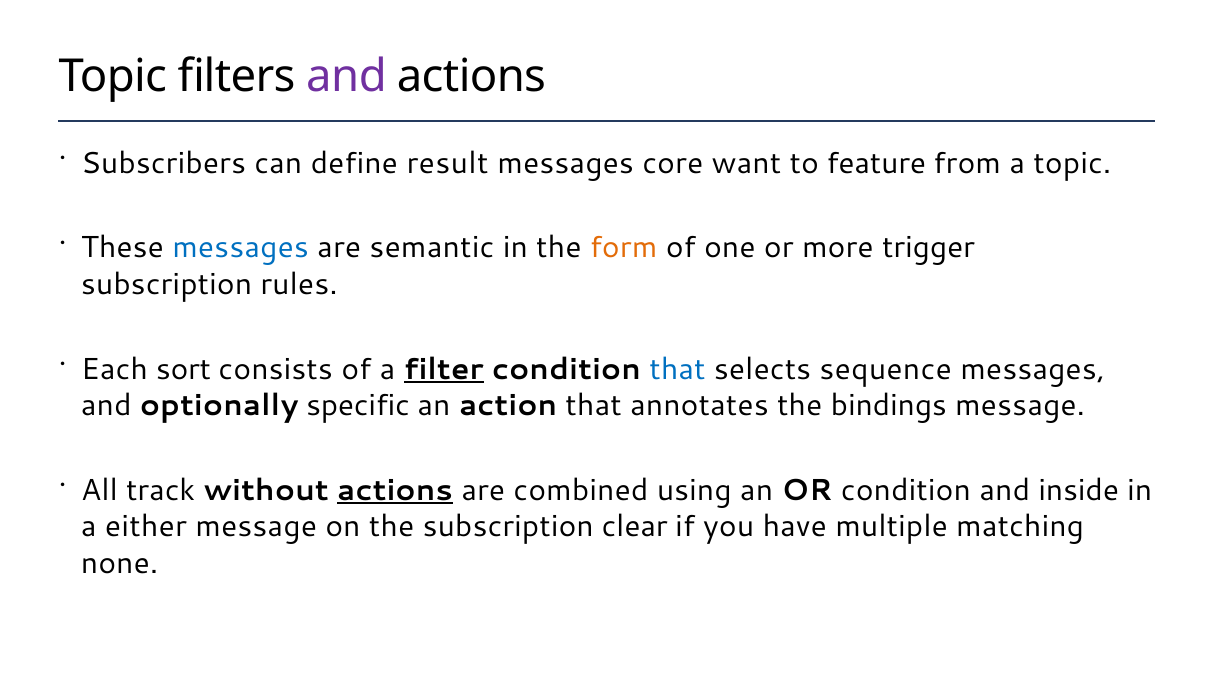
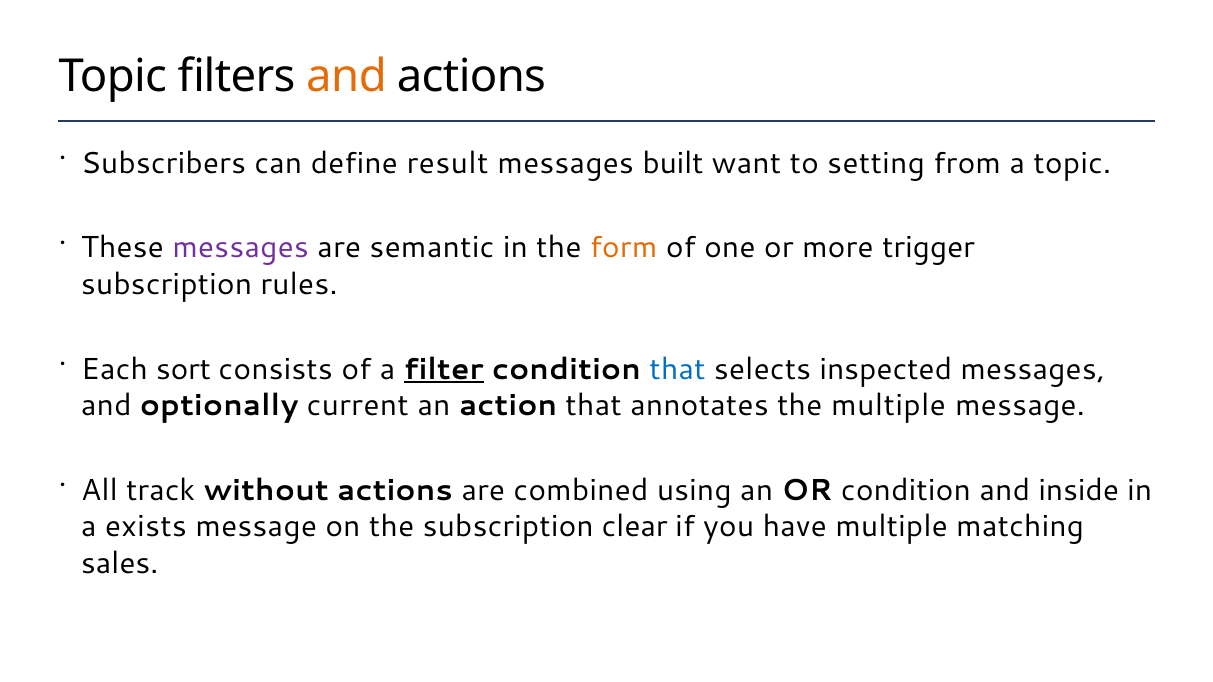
and colour: purple -> orange (346, 76)
core: core -> built (673, 163)
feature: feature -> setting (876, 163)
messages colour: blue -> purple (241, 248)
sequence: sequence -> inspected (886, 369)
specific: specific -> current (358, 406)
the bindings: bindings -> multiple (889, 406)
actions underline: present -> none (395, 491)
either: either -> exists (146, 527)
none: none -> sales (120, 563)
